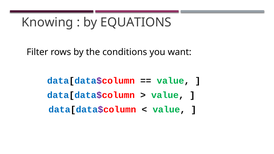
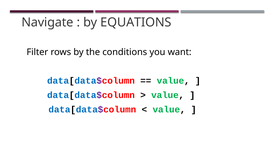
Knowing: Knowing -> Navigate (47, 22)
